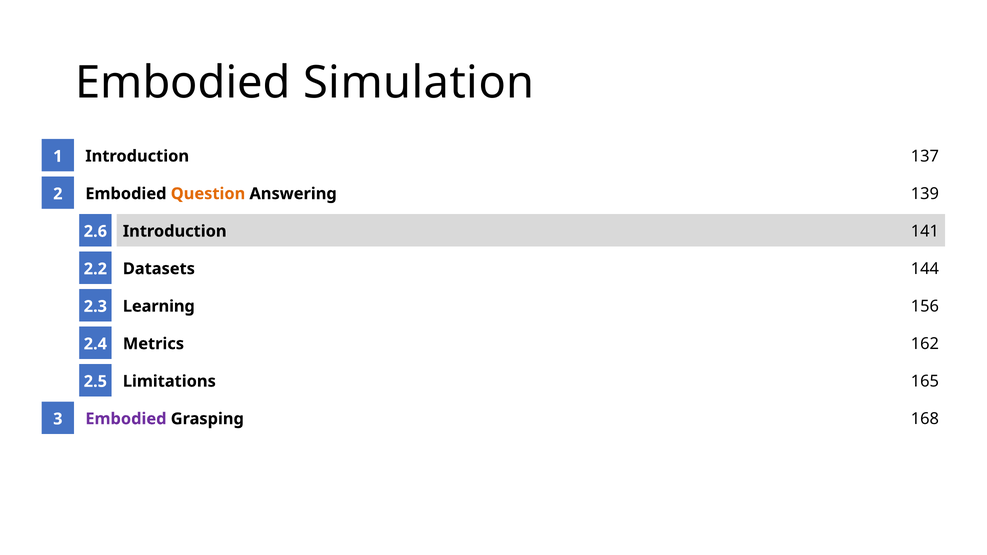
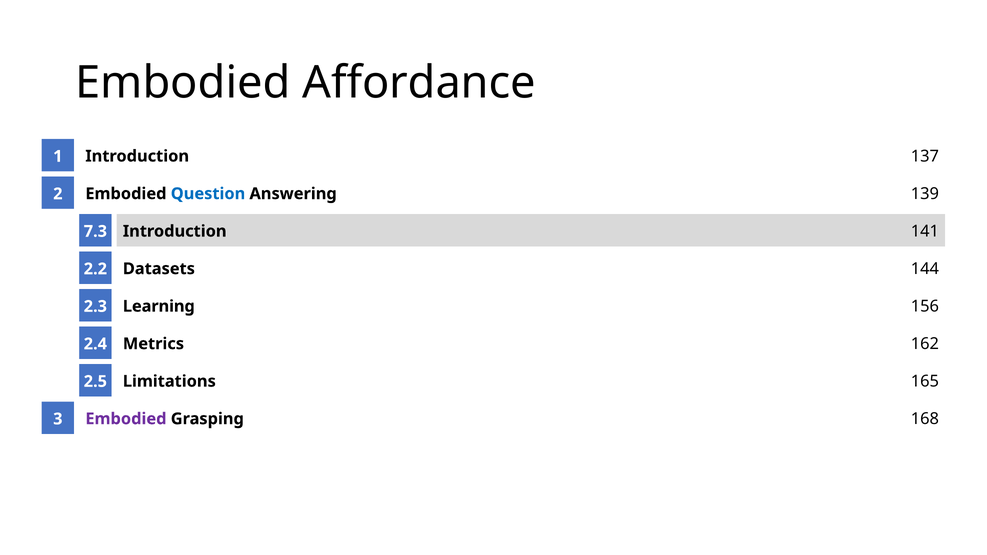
Simulation: Simulation -> Affordance (419, 83)
Question colour: orange -> blue (208, 194)
2.6: 2.6 -> 7.3 (95, 231)
